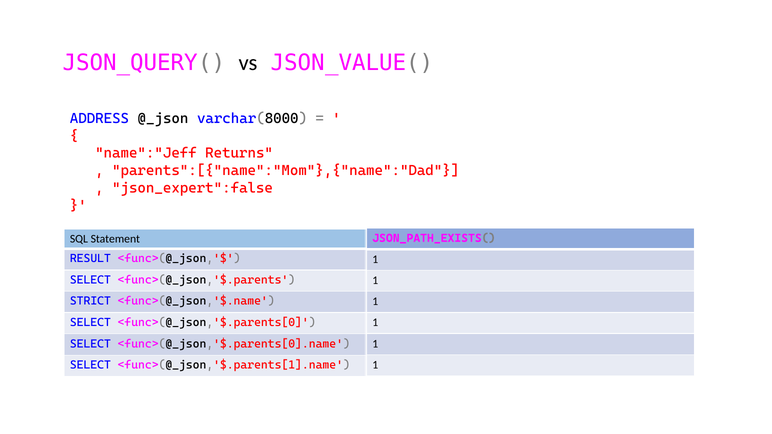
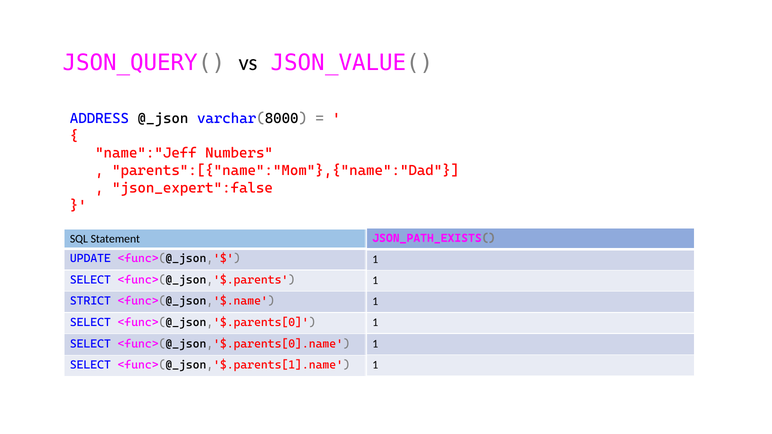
Returns: Returns -> Numbers (239, 153)
RESULT: RESULT -> UPDATE (90, 259)
